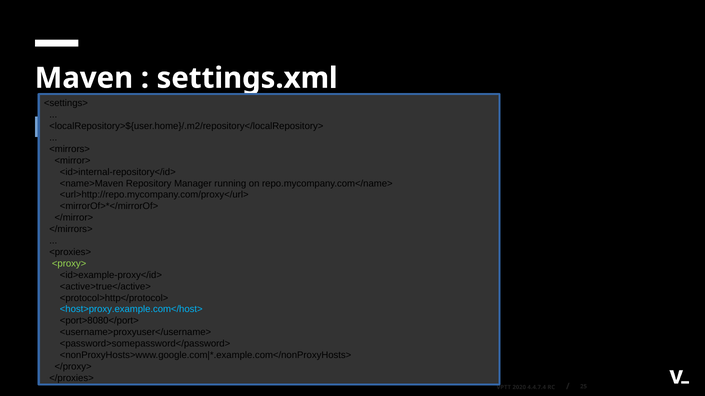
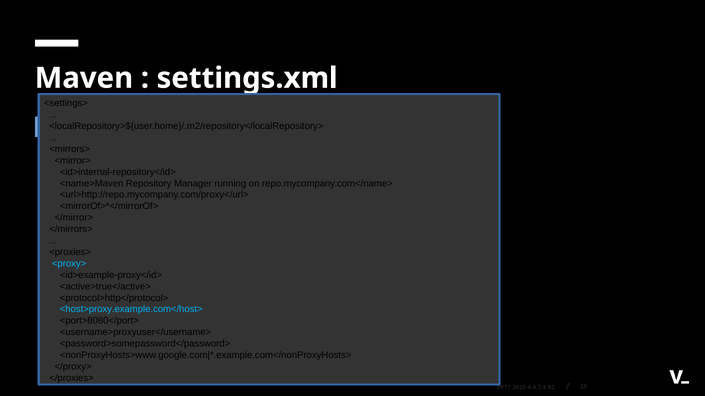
<proxy> colour: light green -> light blue (69, 264)
